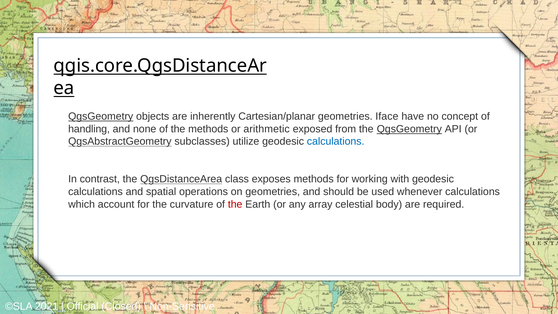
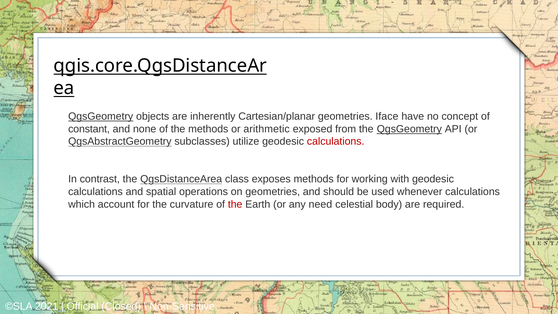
handling: handling -> constant (89, 129)
calculations colour: blue -> red (336, 141)
array: array -> need (320, 204)
